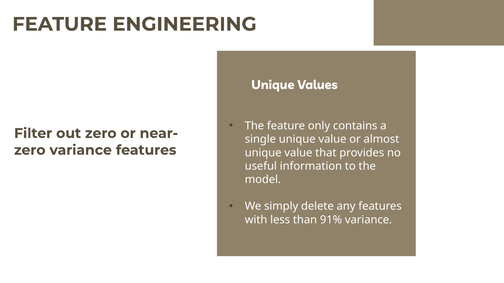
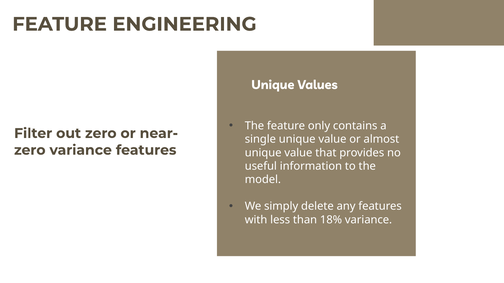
91%: 91% -> 18% (331, 220)
